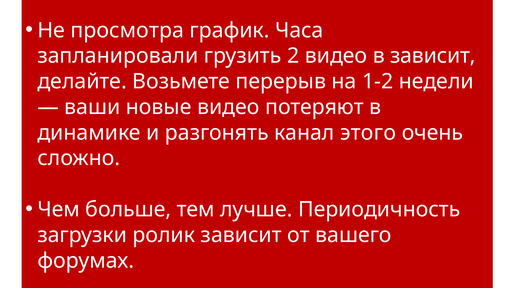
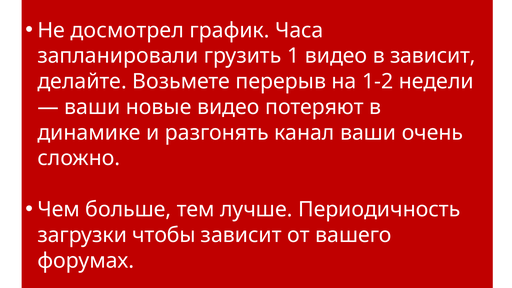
просмотра: просмотра -> досмотрел (127, 30)
2: 2 -> 1 (293, 56)
этого: этого -> ваши (368, 133)
ролик: ролик -> чтобы (164, 235)
